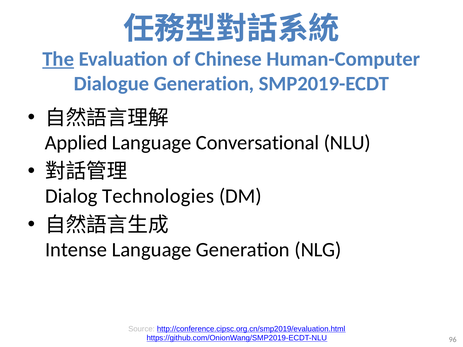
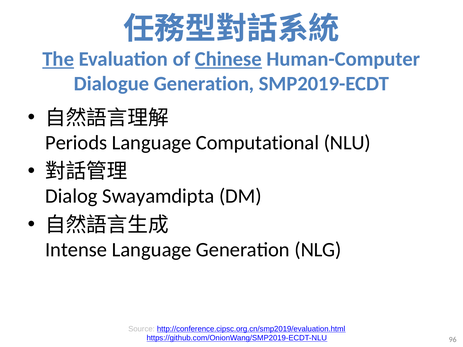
Chinese underline: none -> present (228, 59)
Applied: Applied -> Periods (76, 143)
Conversational: Conversational -> Computational (258, 143)
Technologies: Technologies -> Swayamdipta (158, 196)
